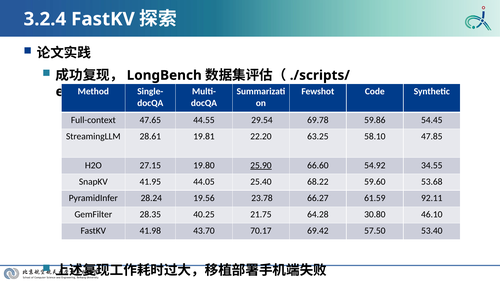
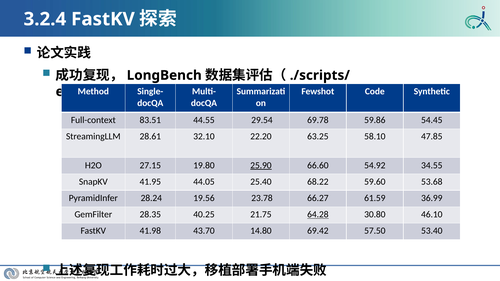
47.65: 47.65 -> 83.51 (150, 120)
19.81: 19.81 -> 32.10 (204, 137)
92.11: 92.11 -> 36.99 (432, 198)
64.28 underline: none -> present (318, 215)
70.17: 70.17 -> 14.80 (261, 231)
